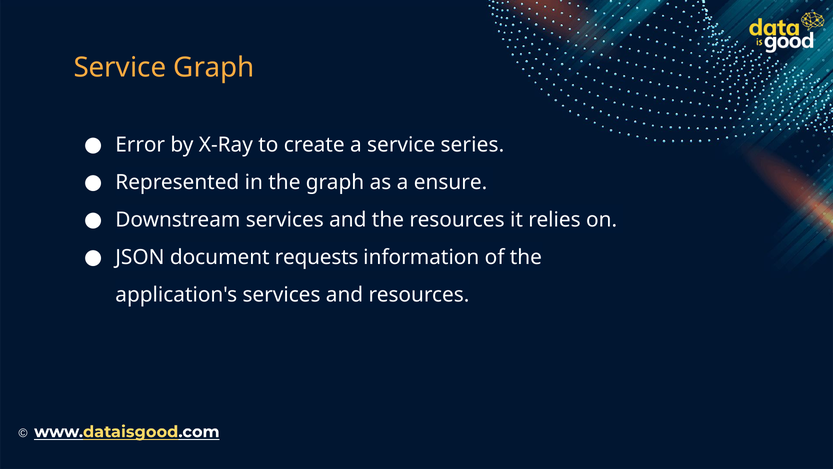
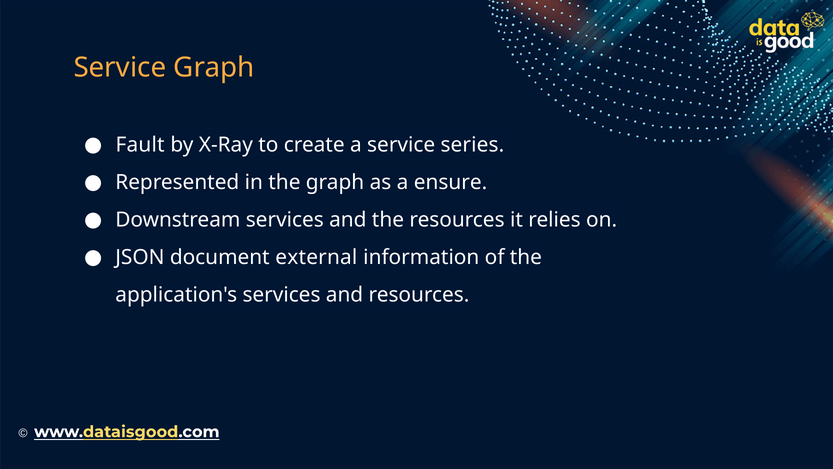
Error: Error -> Fault (140, 145)
requests: requests -> external (316, 257)
